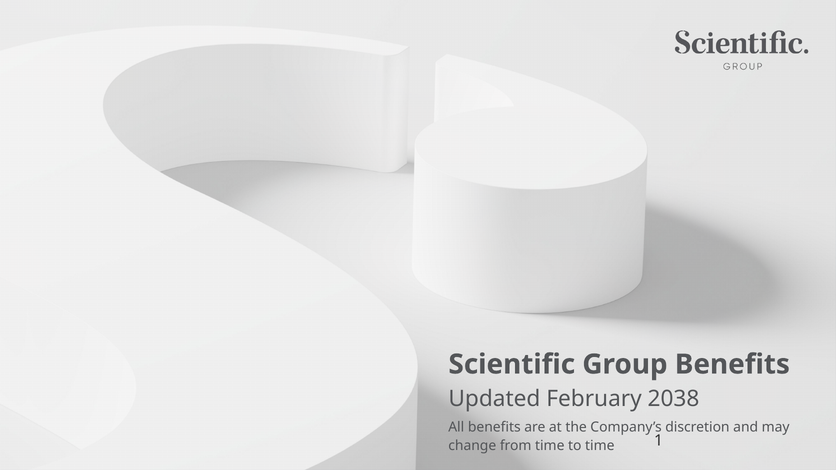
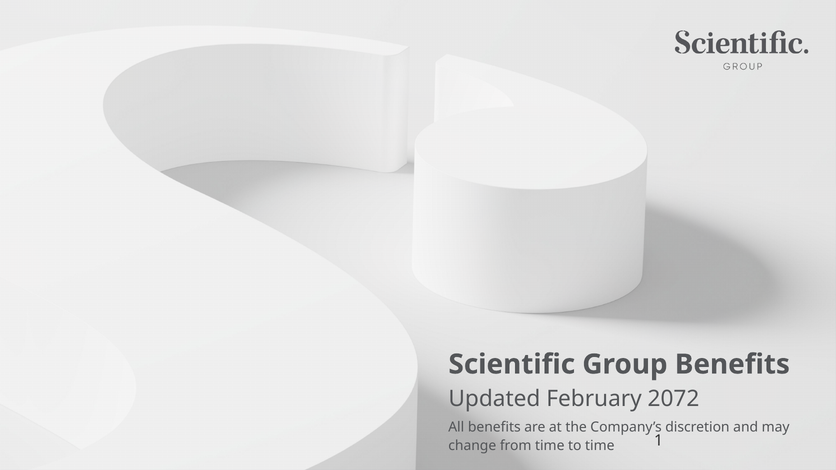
2038: 2038 -> 2072 (673, 399)
